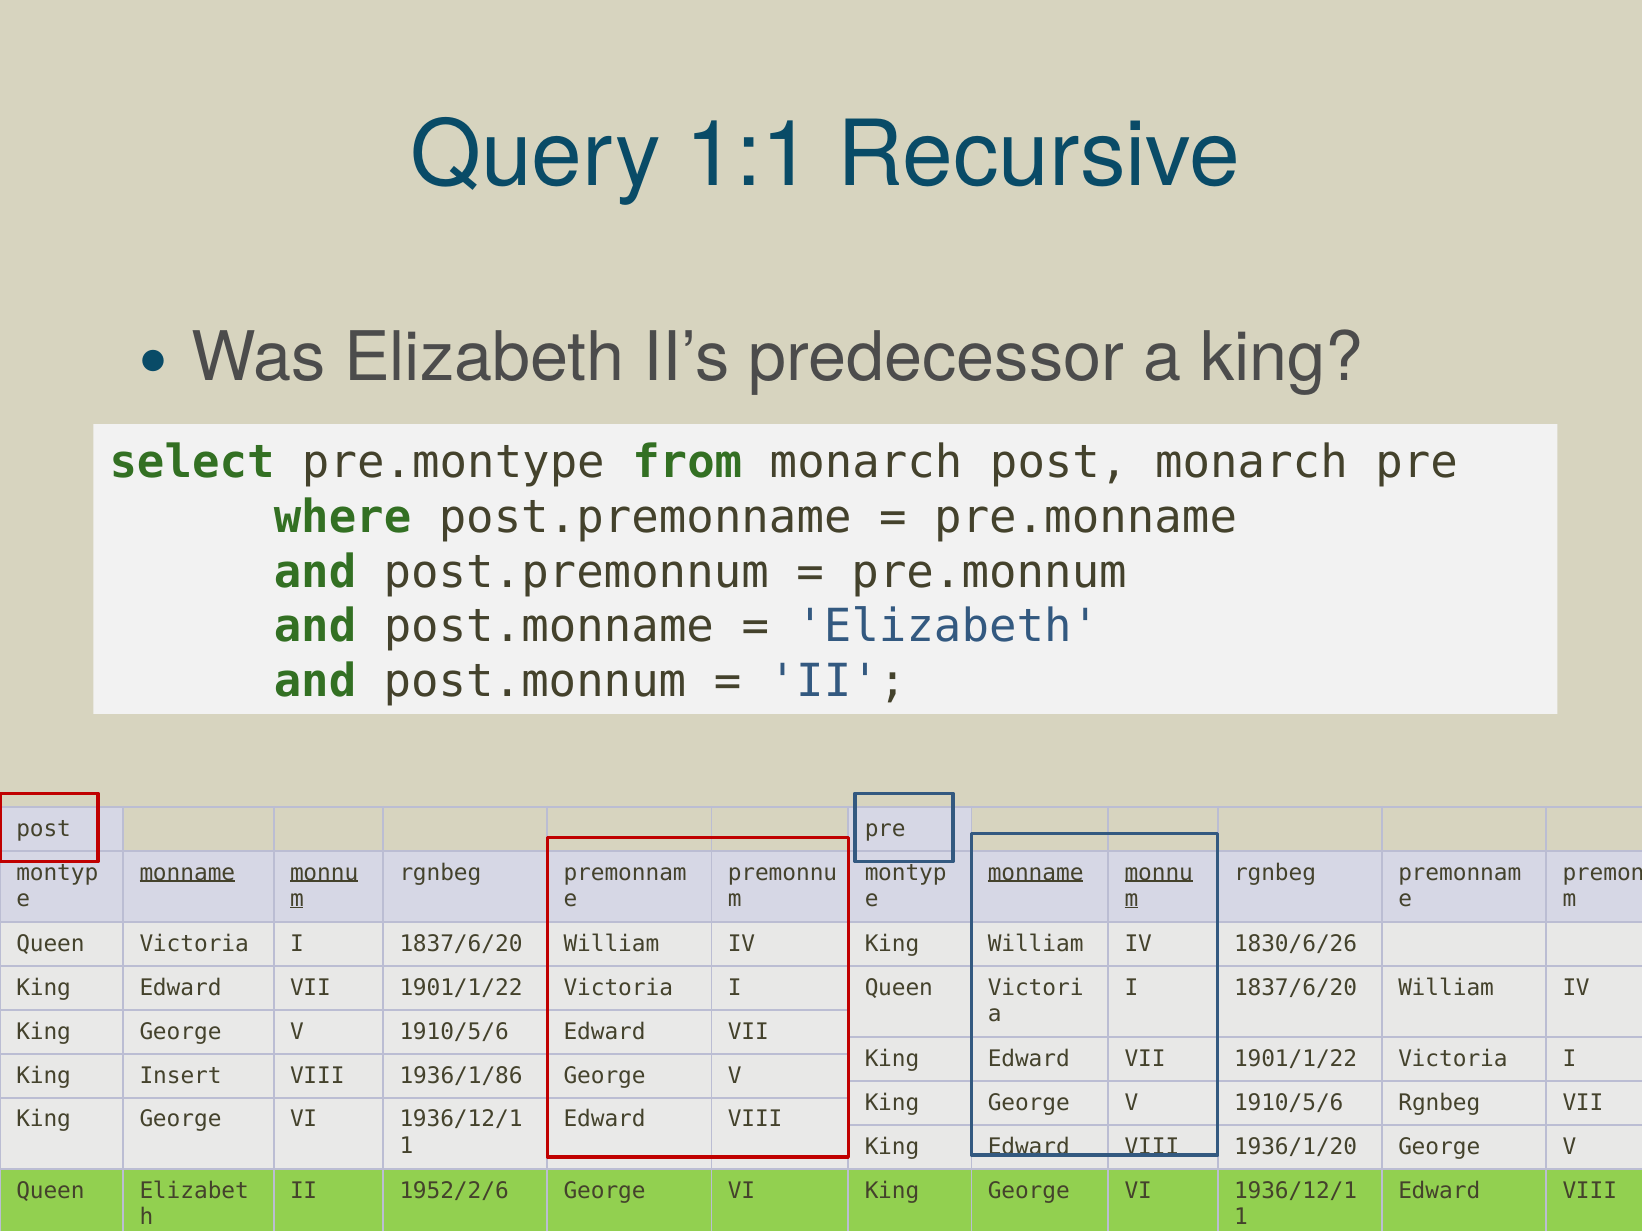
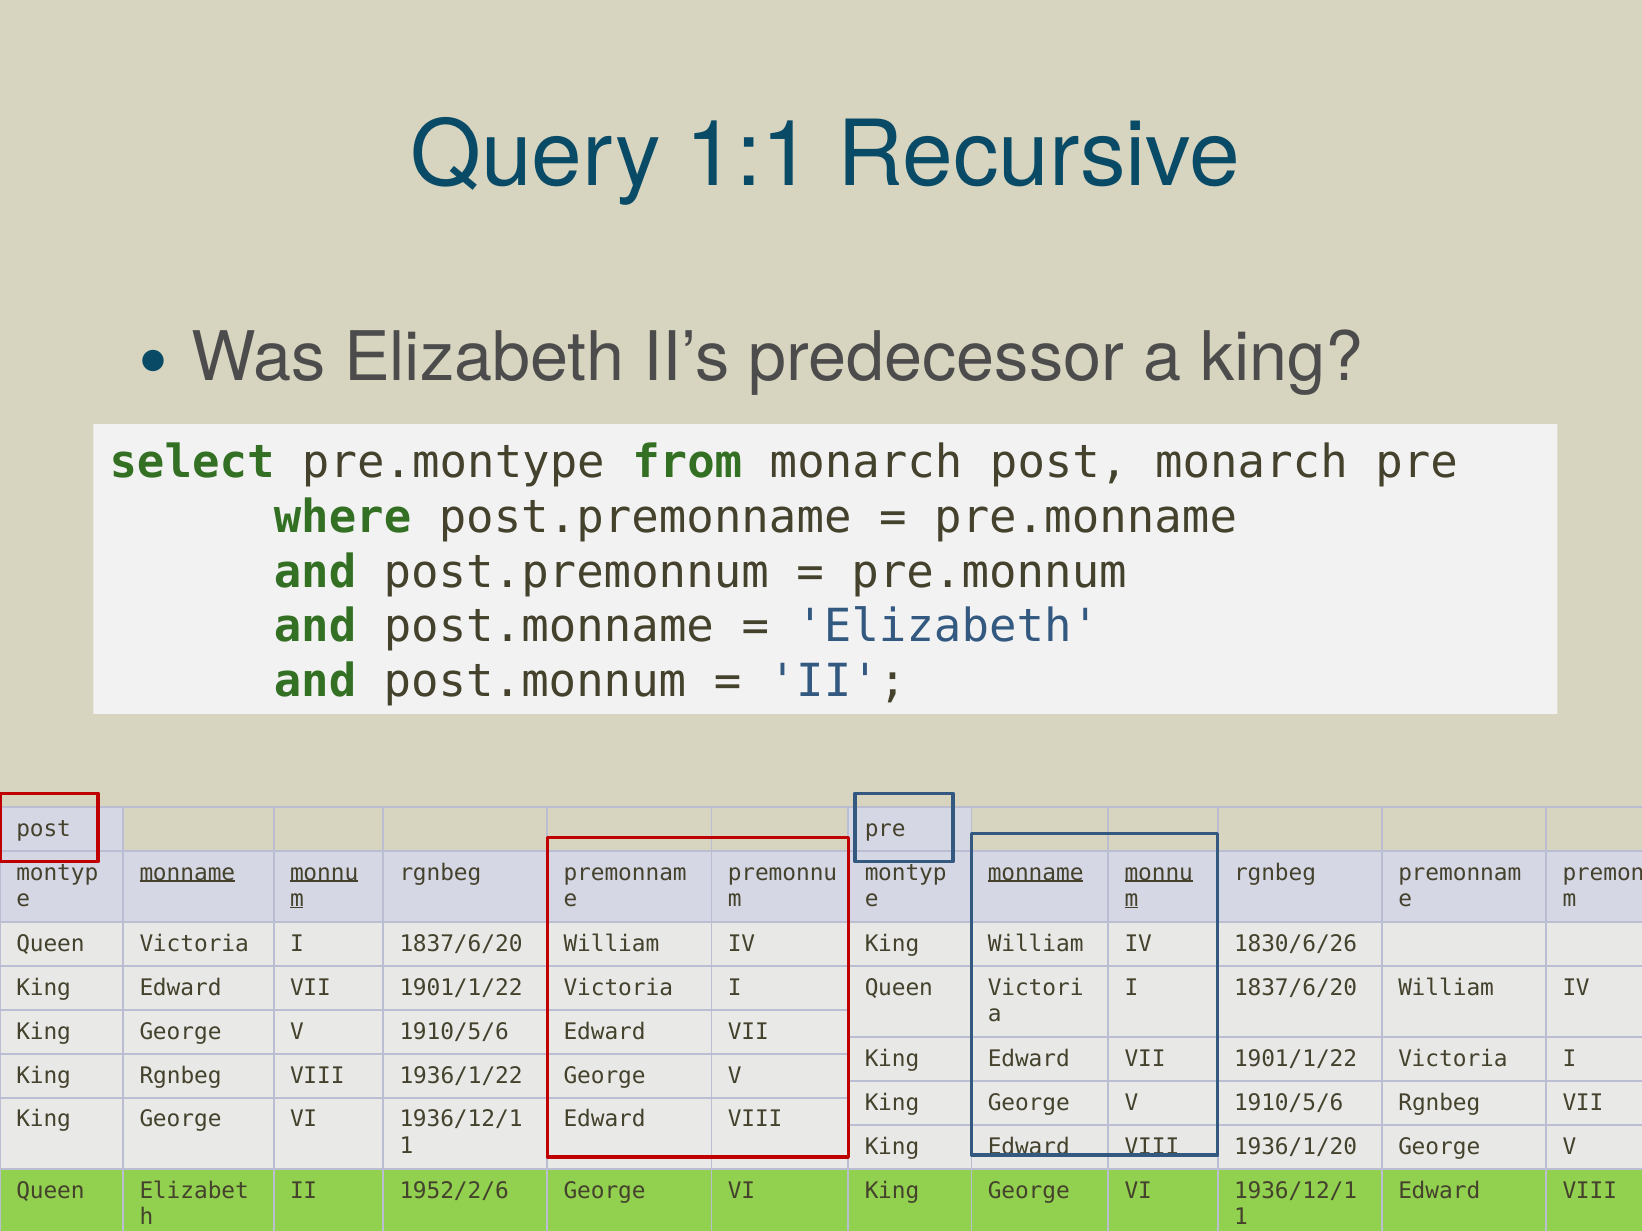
King Insert: Insert -> Rgnbeg (181, 1076)
1936/1/86: 1936/1/86 -> 1936/1/22 (461, 1076)
